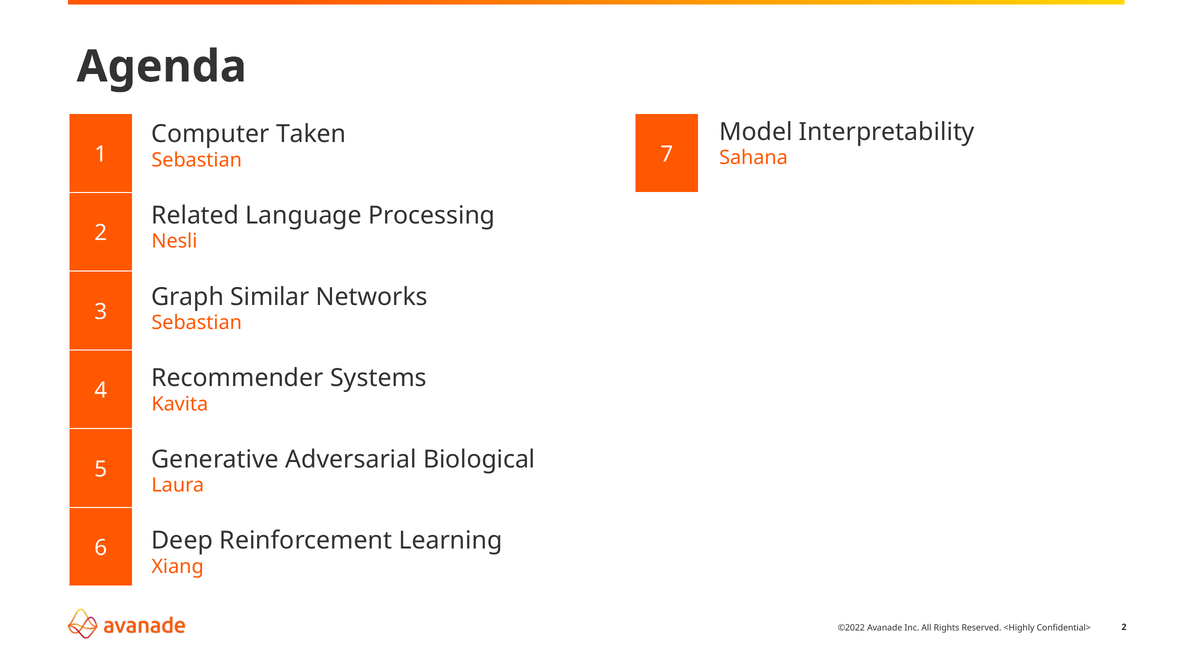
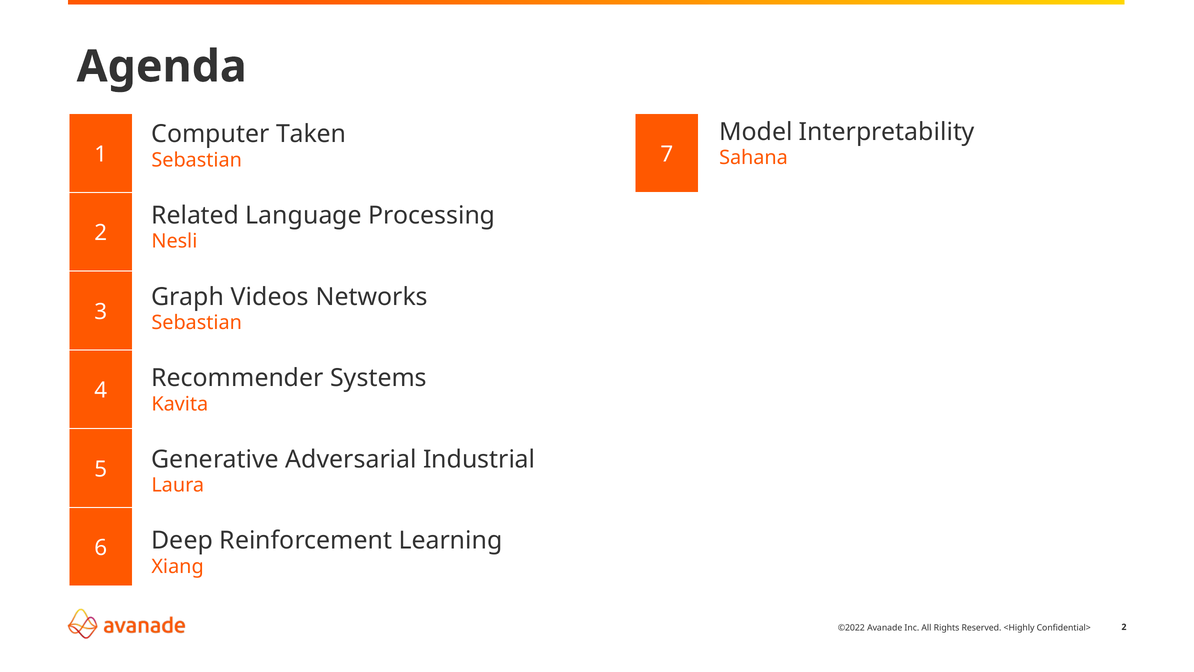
Similar: Similar -> Videos (270, 297)
Biological: Biological -> Industrial (479, 459)
